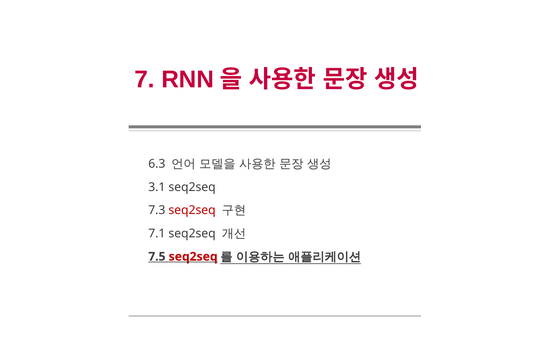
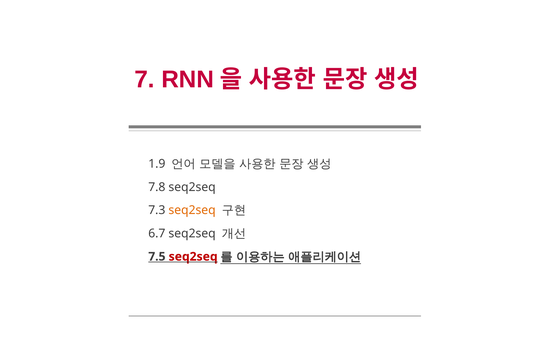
6.3: 6.3 -> 1.9 (157, 164)
3.1: 3.1 -> 7.8 (157, 187)
seq2seq colour: red -> orange (192, 210)
7.1: 7.1 -> 6.7 (157, 233)
